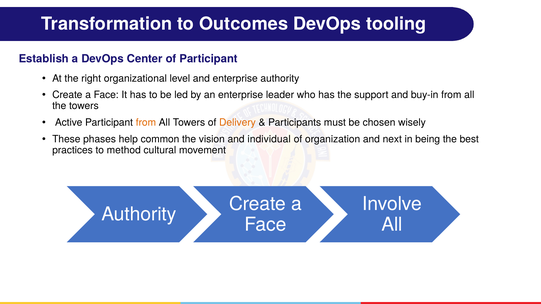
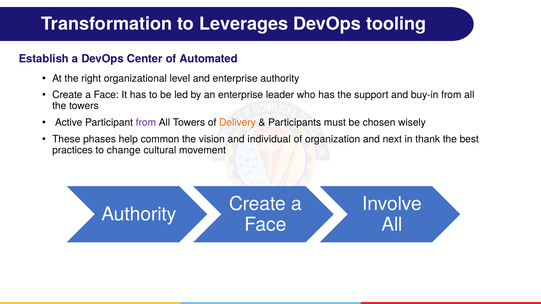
Outcomes: Outcomes -> Leverages (244, 24)
of Participant: Participant -> Automated (209, 59)
from colour: orange -> purple (146, 123)
being: being -> thank (428, 139)
method: method -> change (124, 150)
